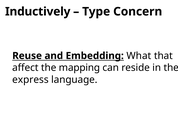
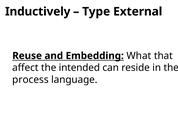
Concern: Concern -> External (138, 12)
mapping: mapping -> intended (79, 67)
express: express -> process (30, 79)
